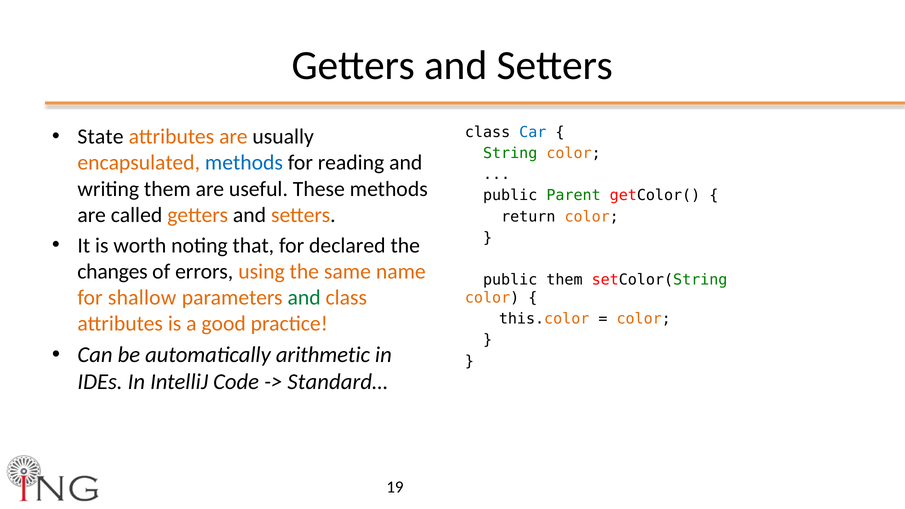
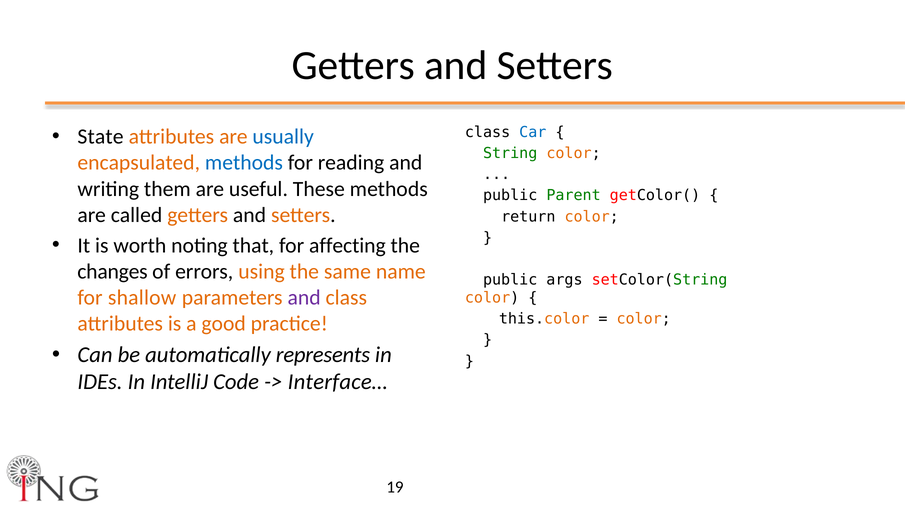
usually colour: black -> blue (283, 137)
declared: declared -> affecting (347, 245)
public them: them -> args (564, 280)
and colour: green -> purple (304, 298)
arithmetic: arithmetic -> represents (323, 355)
Standard…: Standard… -> Interface… (338, 382)
